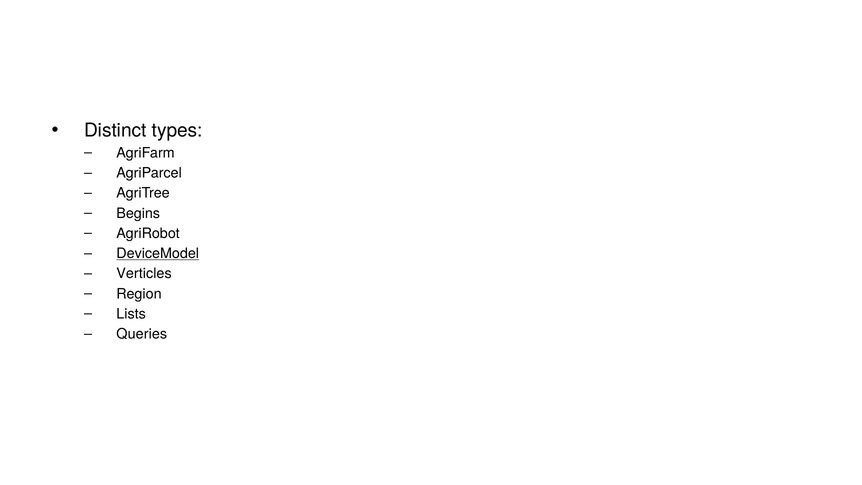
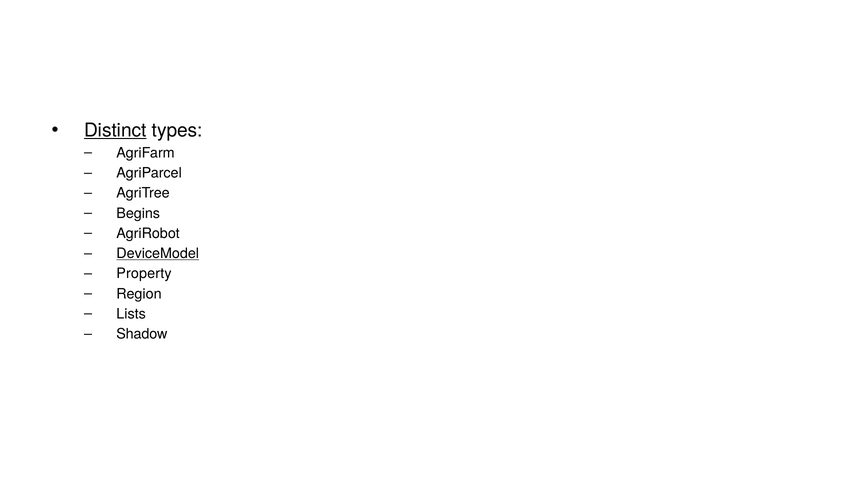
Distinct underline: none -> present (115, 130)
Verticles: Verticles -> Property (144, 274)
Queries: Queries -> Shadow (142, 334)
